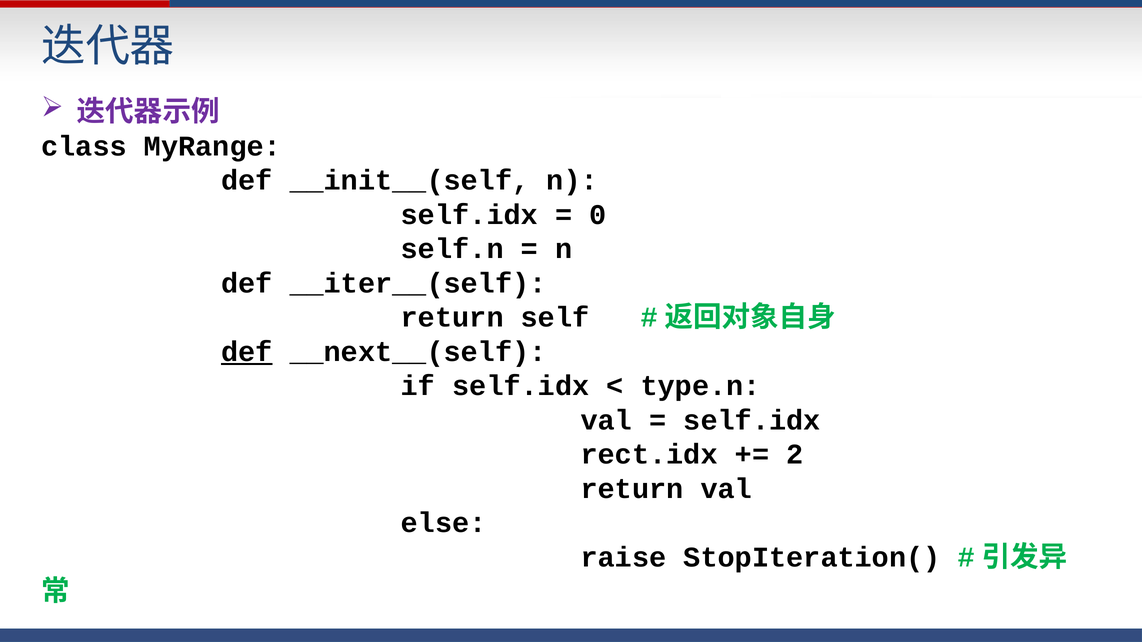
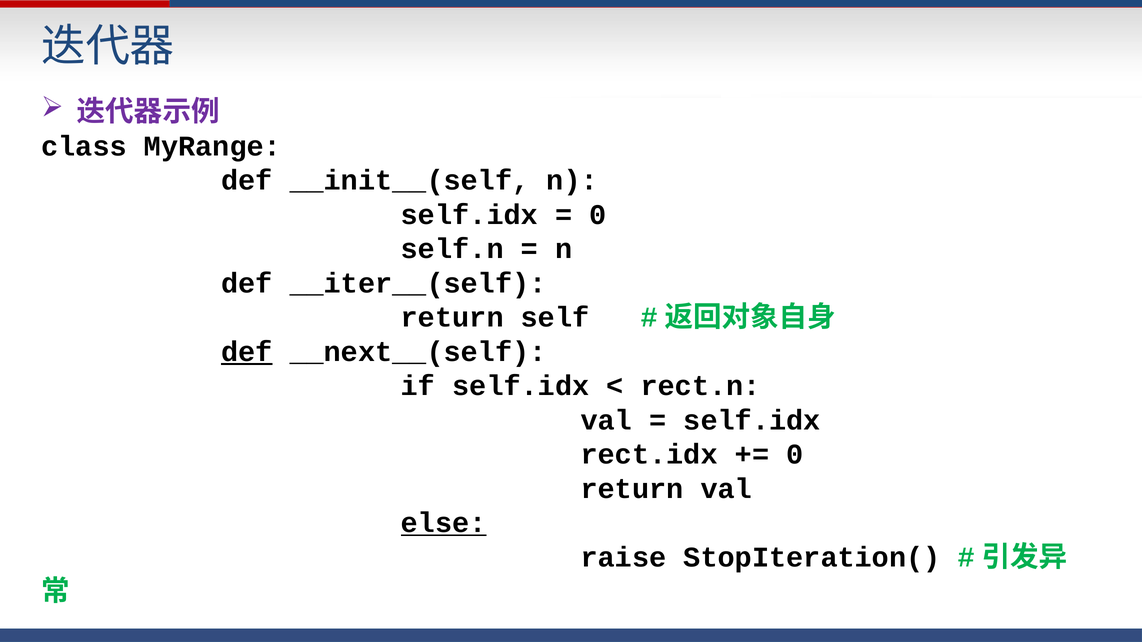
type.n: type.n -> rect.n (701, 386)
2: 2 -> 0 (795, 455)
else underline: none -> present (444, 523)
